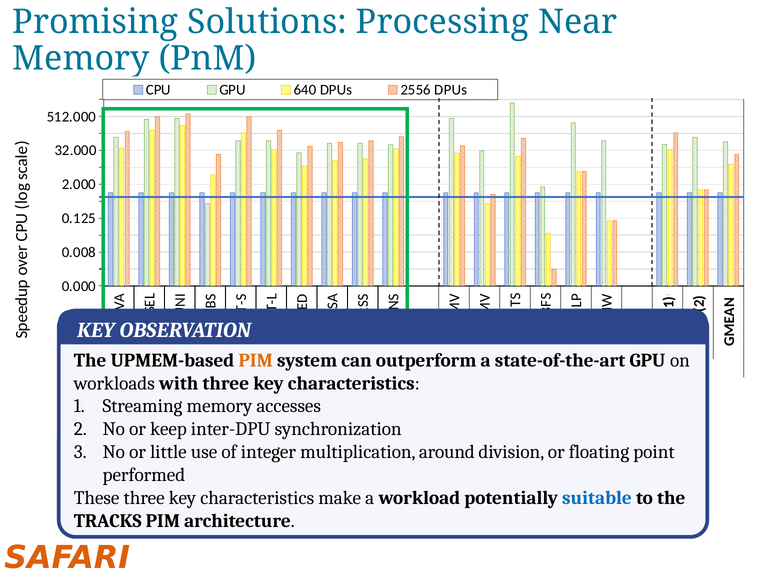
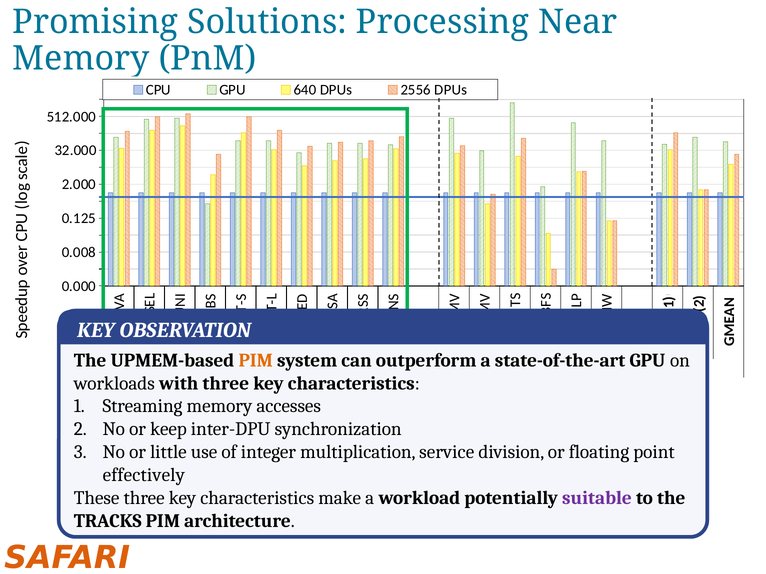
around: around -> service (447, 452)
performed: performed -> effectively (144, 475)
suitable colour: blue -> purple (597, 498)
